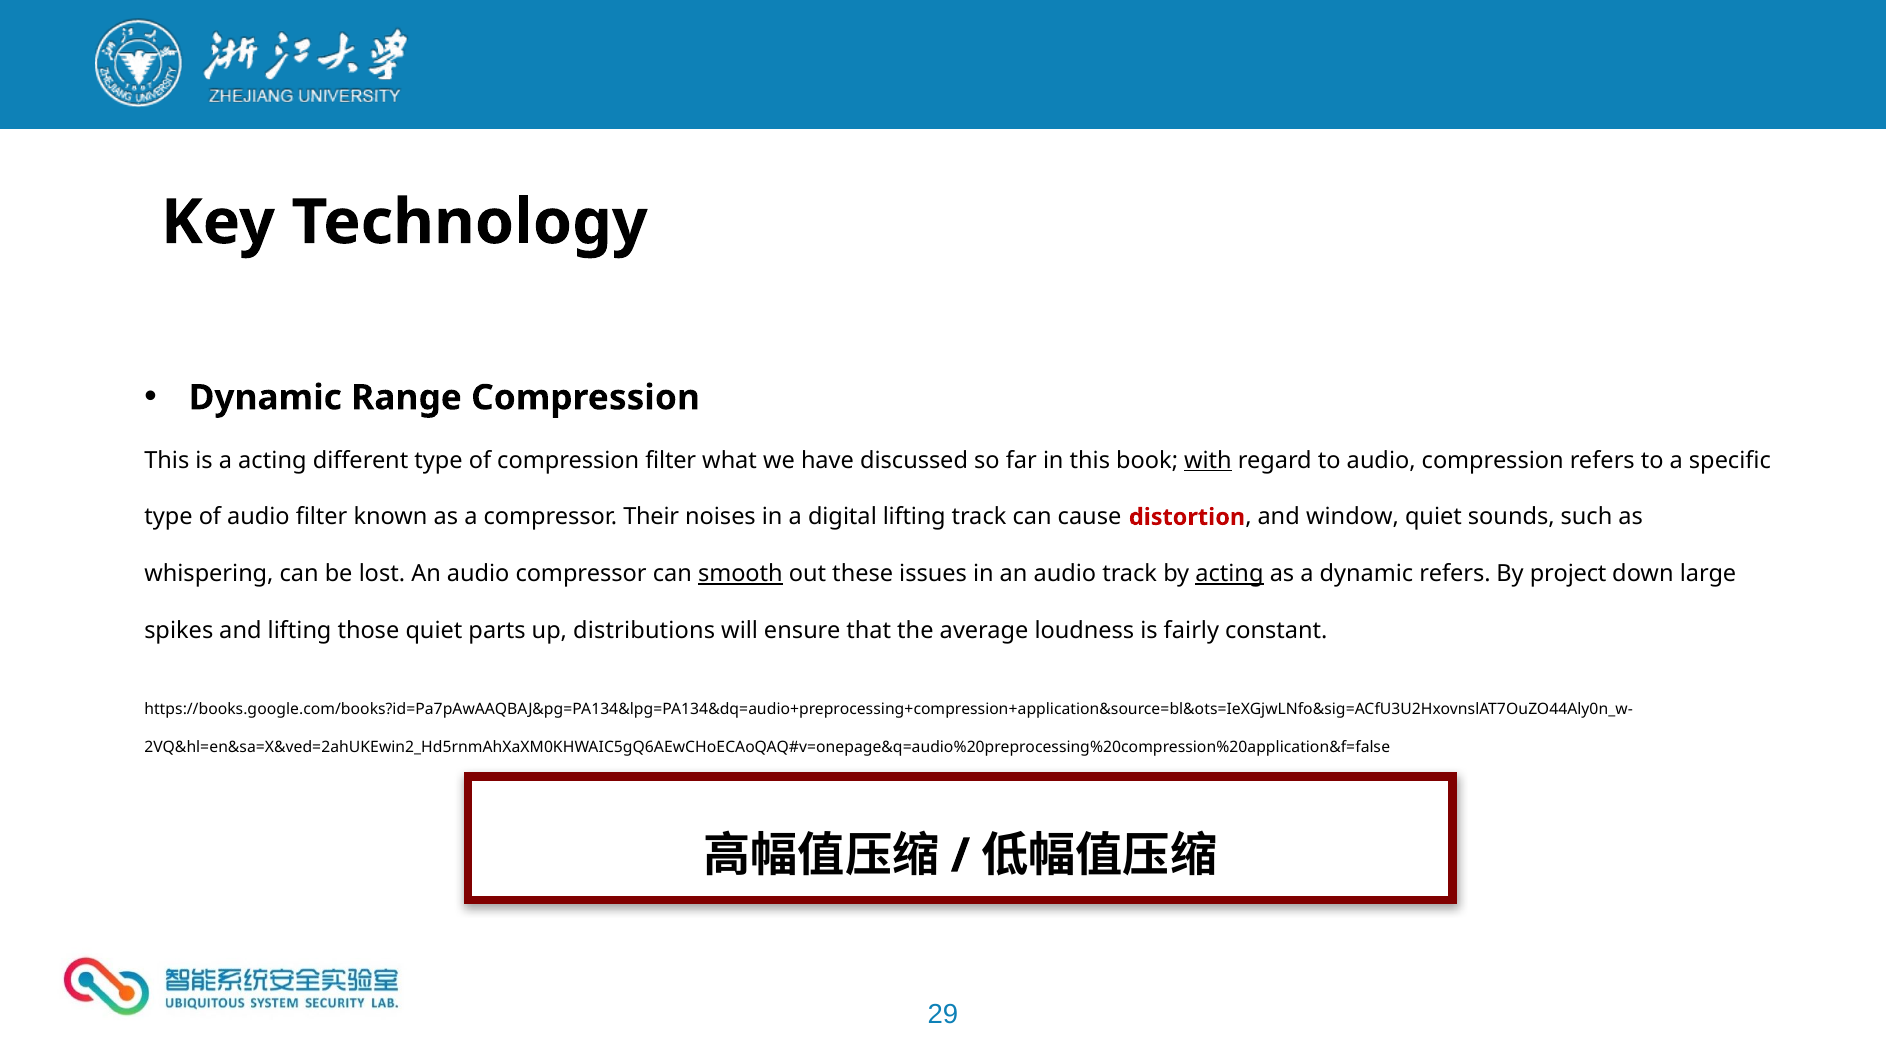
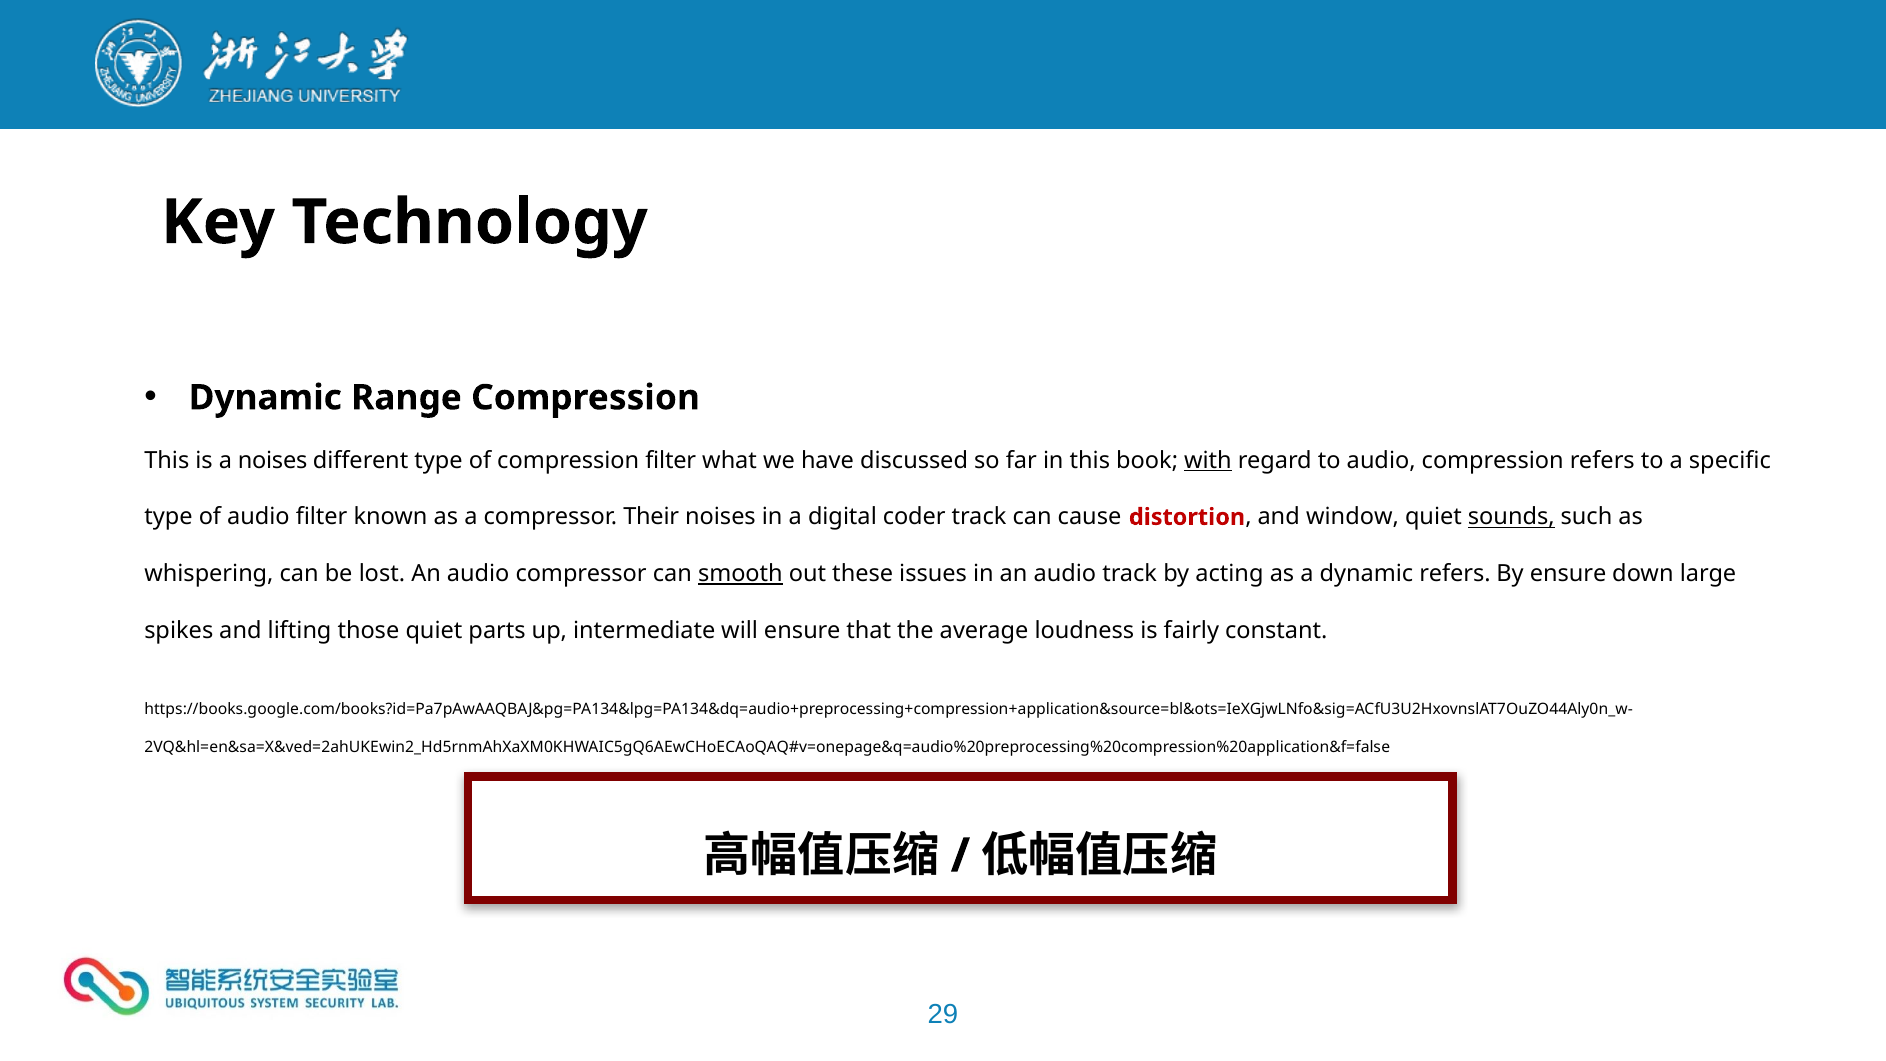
a acting: acting -> noises (273, 460)
digital lifting: lifting -> coder (914, 517)
sounds underline: none -> present (1511, 517)
acting underline: present -> none (1229, 574)
By project: project -> ensure (1568, 574)
distributions: distributions -> intermediate (644, 630)
